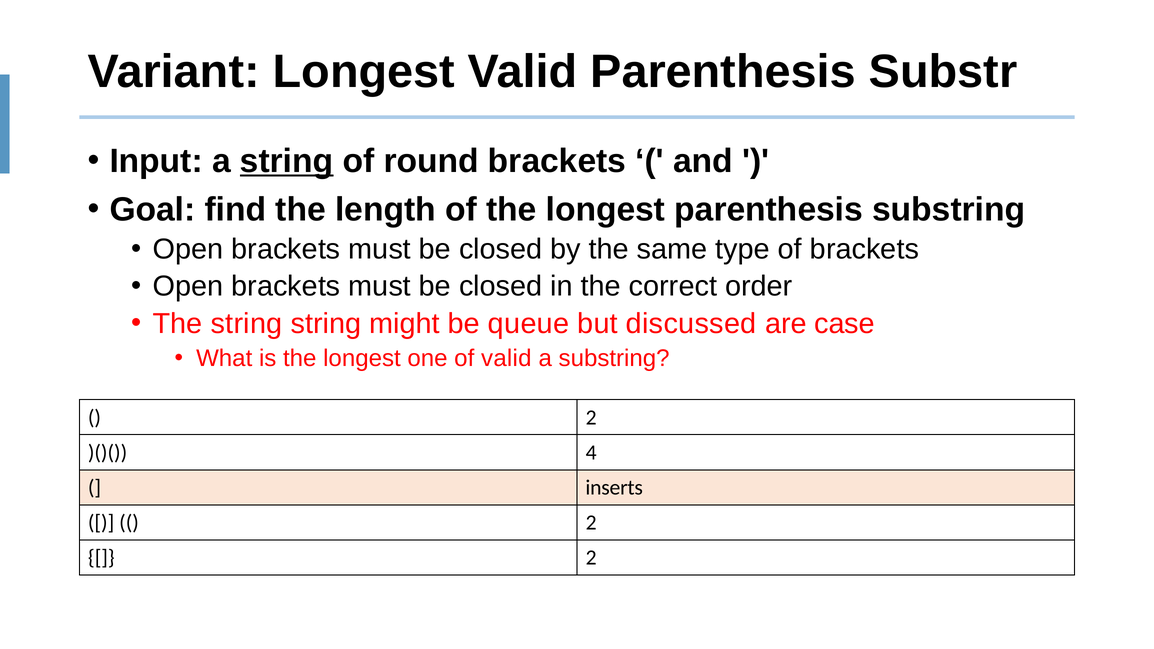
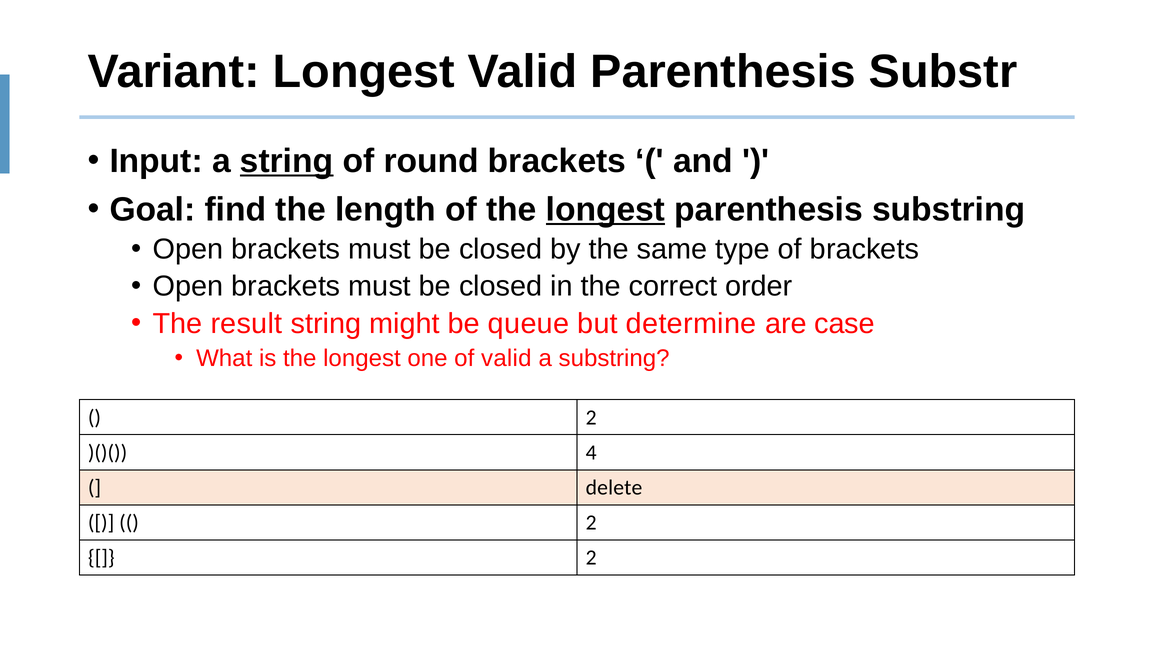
longest underline: none -> present (605, 210)
The string: string -> result (246, 324)
discussed: discussed -> determine (691, 324)
inserts: inserts -> delete (614, 488)
